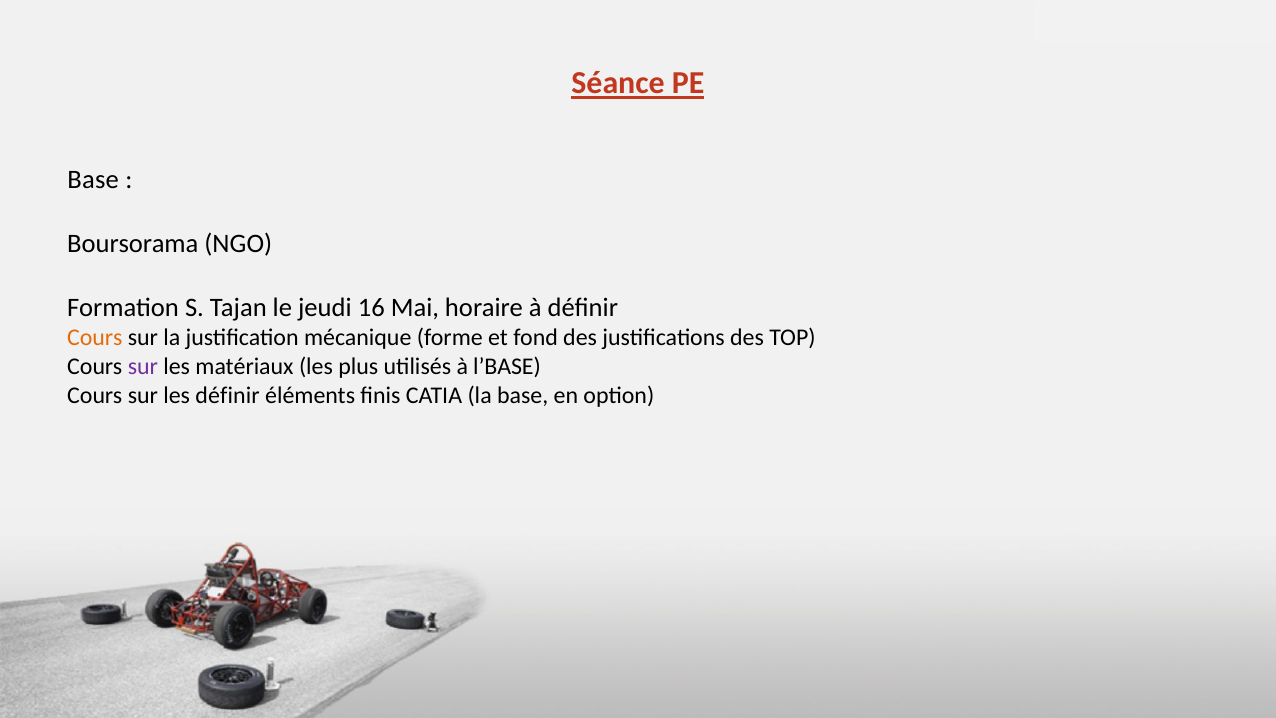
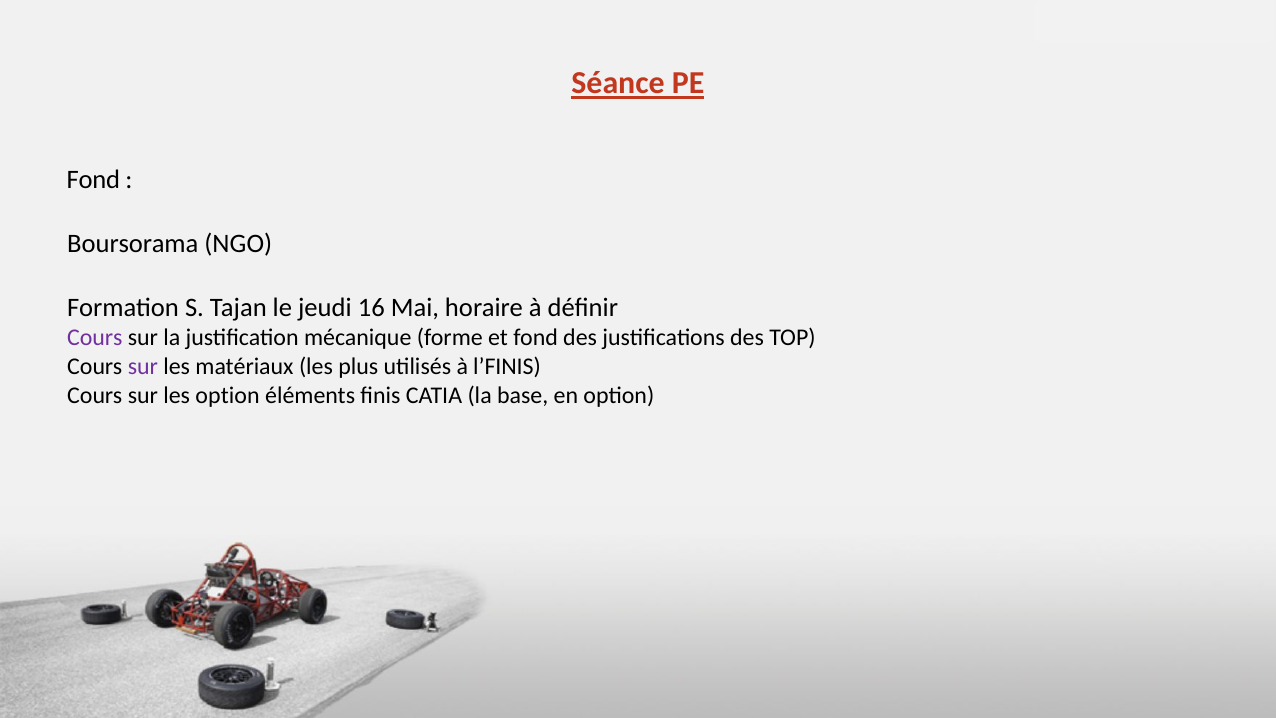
Base: Base -> Fond (93, 180)
Cours colour: orange -> purple (95, 338)
l’BASE: l’BASE -> l’FINIS (507, 366)
les définir: définir -> option (228, 395)
